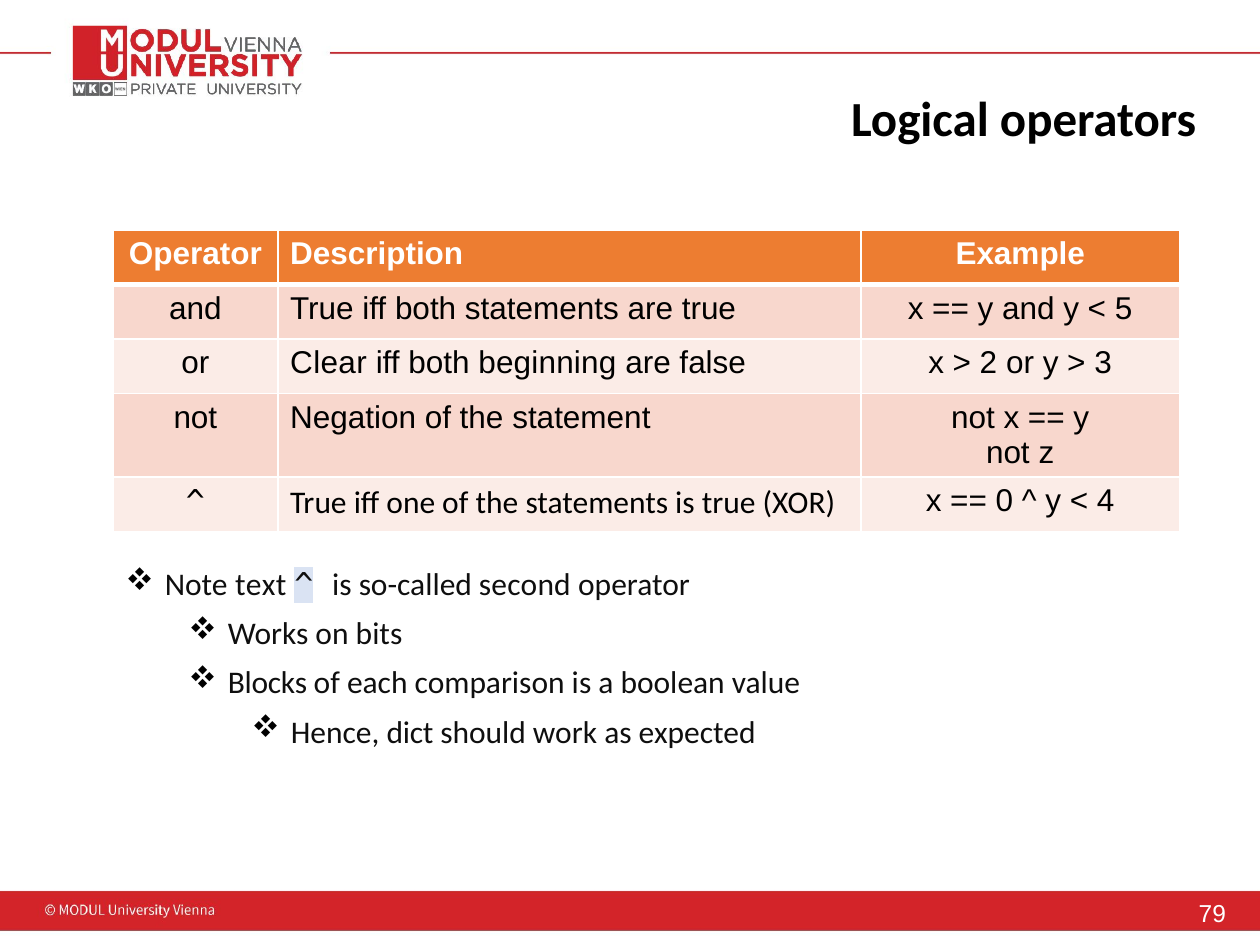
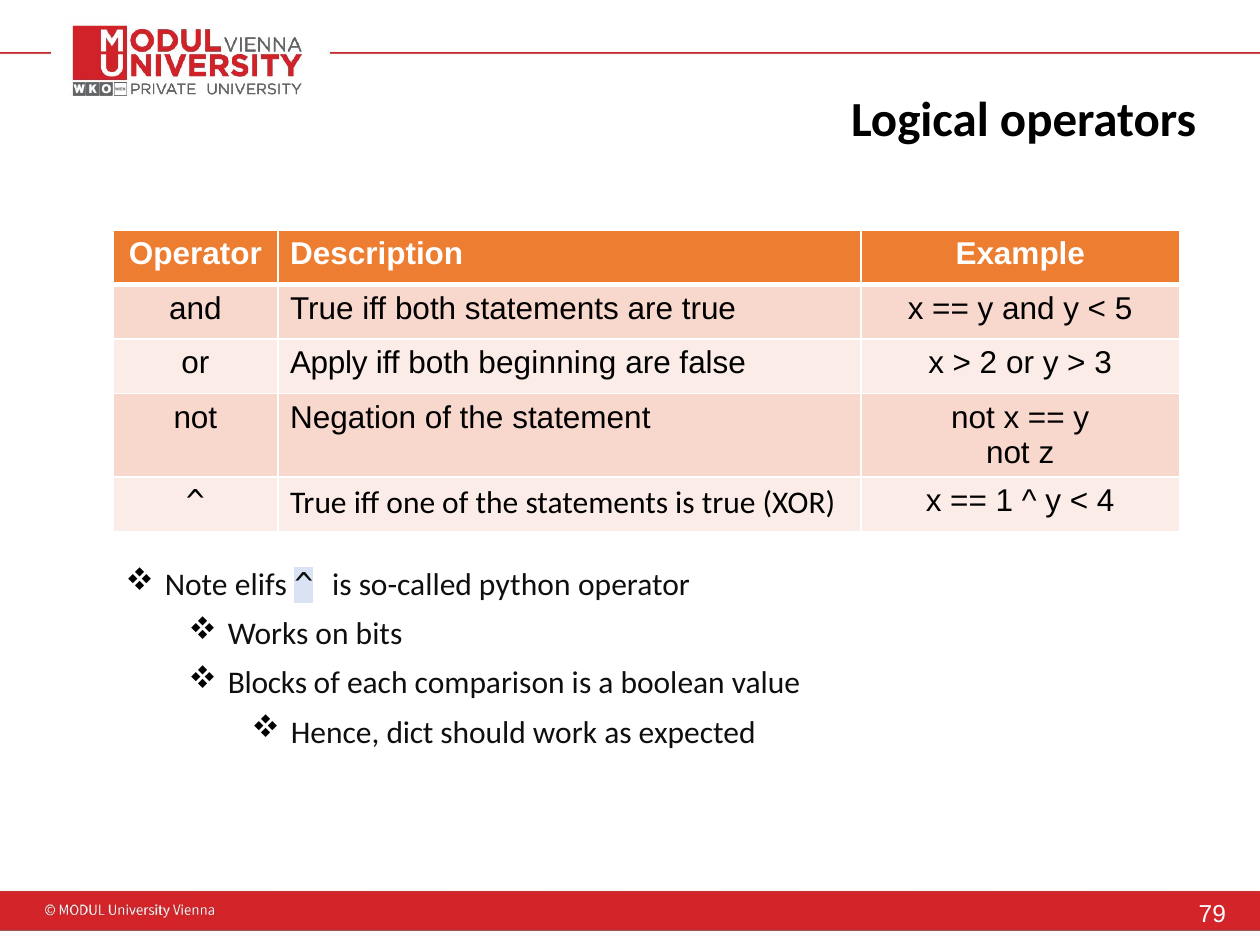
Clear: Clear -> Apply (329, 363)
0: 0 -> 1 (1004, 501)
text: text -> elifs (261, 586)
second: second -> python (525, 586)
